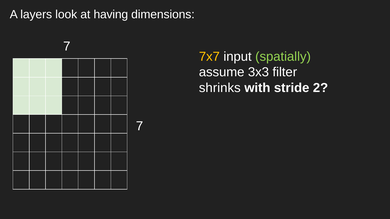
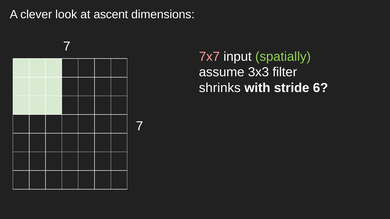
layers: layers -> clever (36, 14)
having: having -> ascent (111, 14)
7x7 colour: yellow -> pink (209, 57)
2: 2 -> 6 (320, 88)
